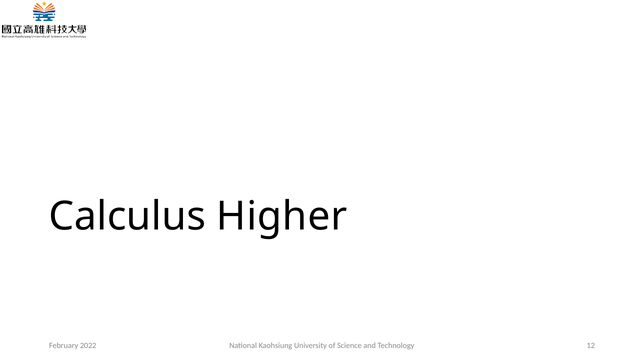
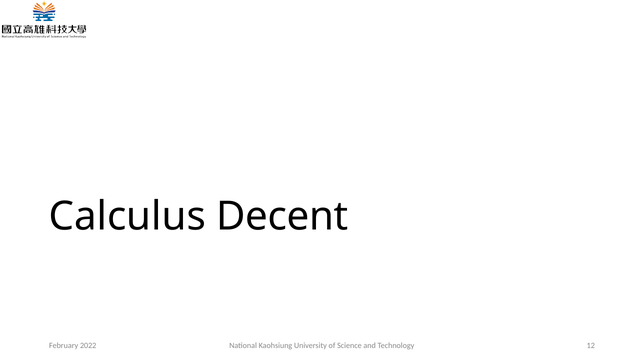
Higher: Higher -> Decent (282, 217)
